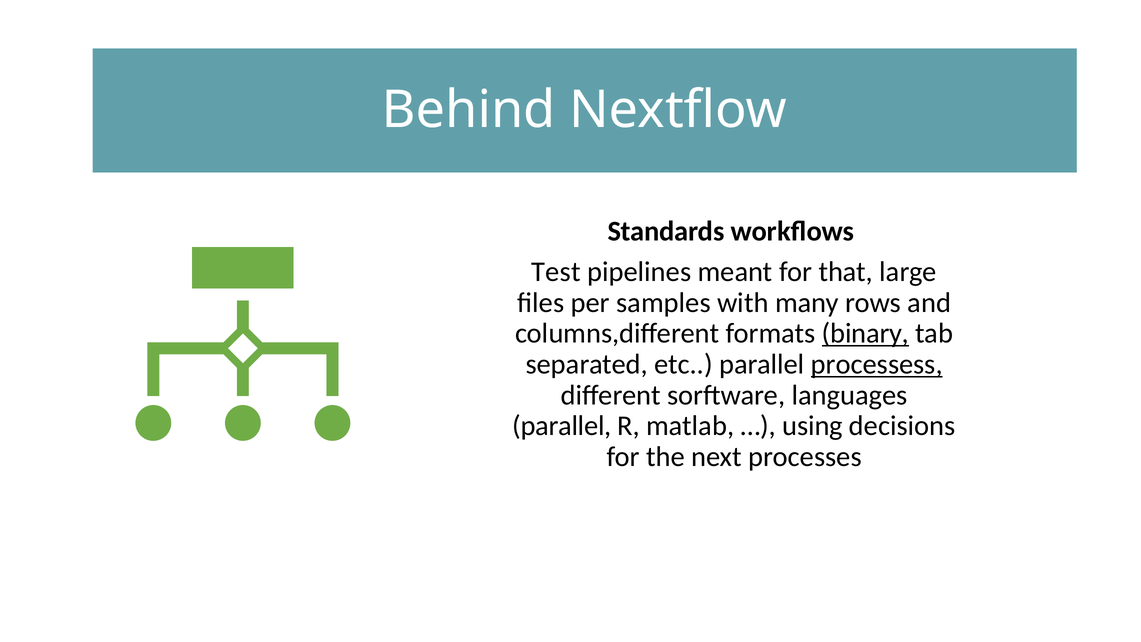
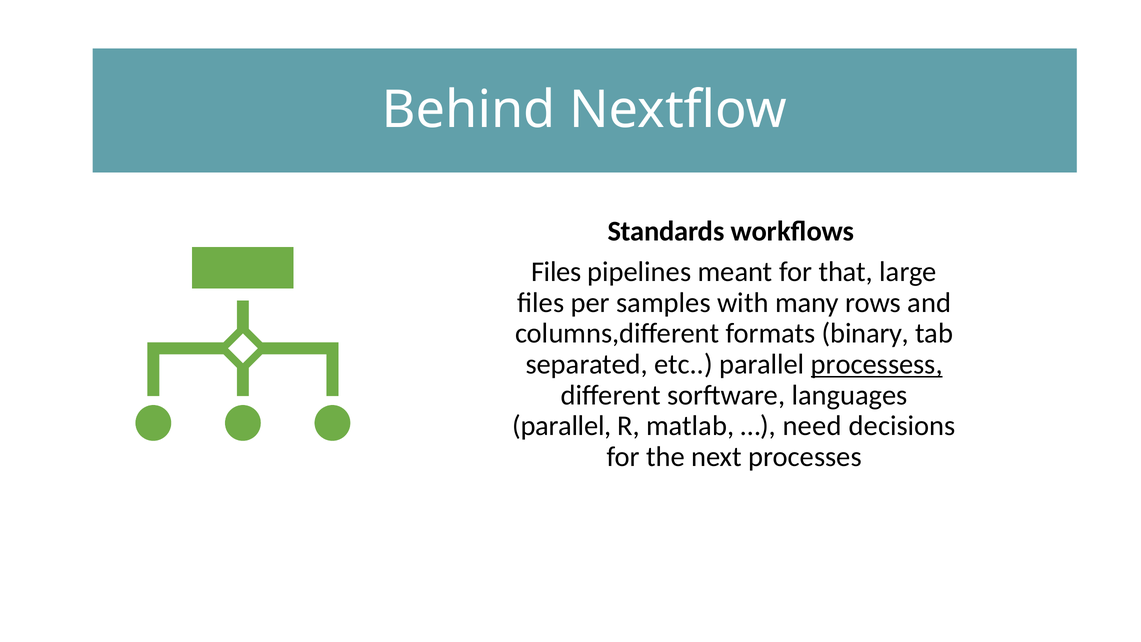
Test: Test -> Files (556, 272)
binary underline: present -> none (865, 333)
using: using -> need (812, 426)
